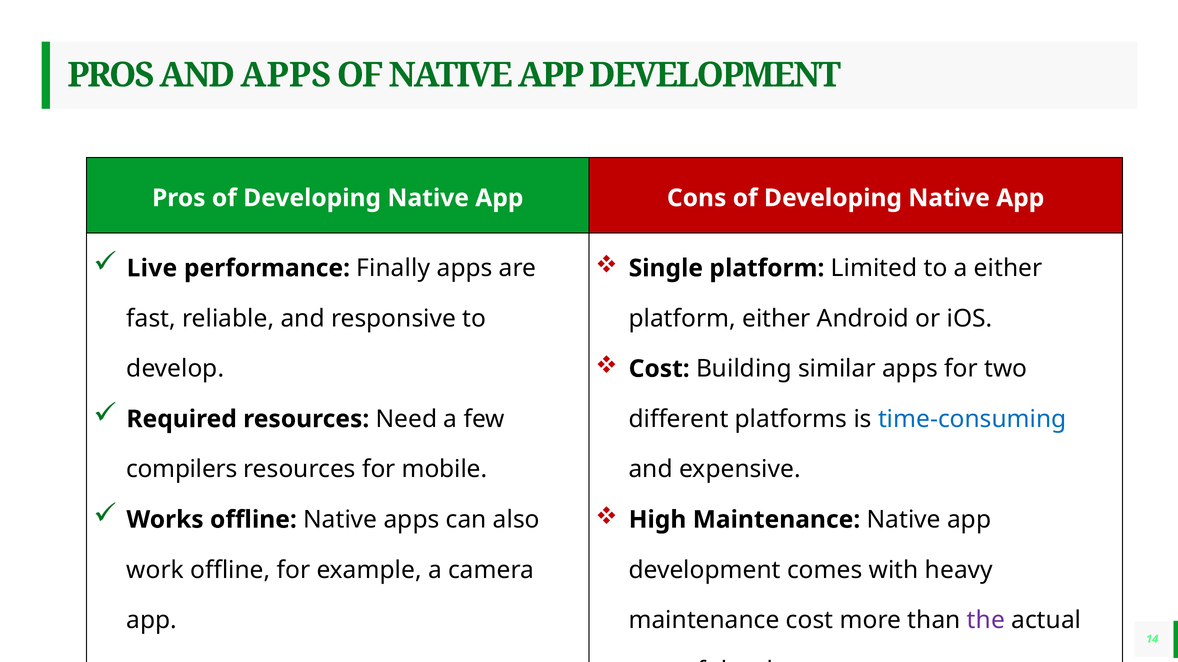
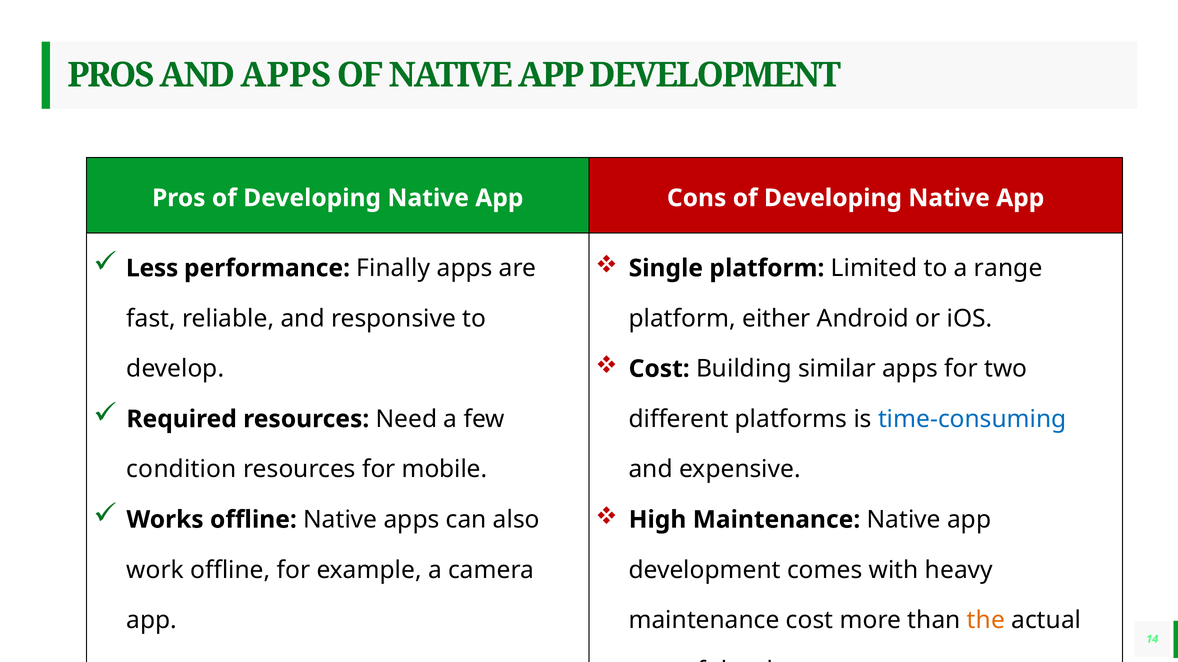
Live: Live -> Less (152, 268)
a either: either -> range (1008, 268)
compilers: compilers -> condition (182, 470)
the colour: purple -> orange (986, 621)
